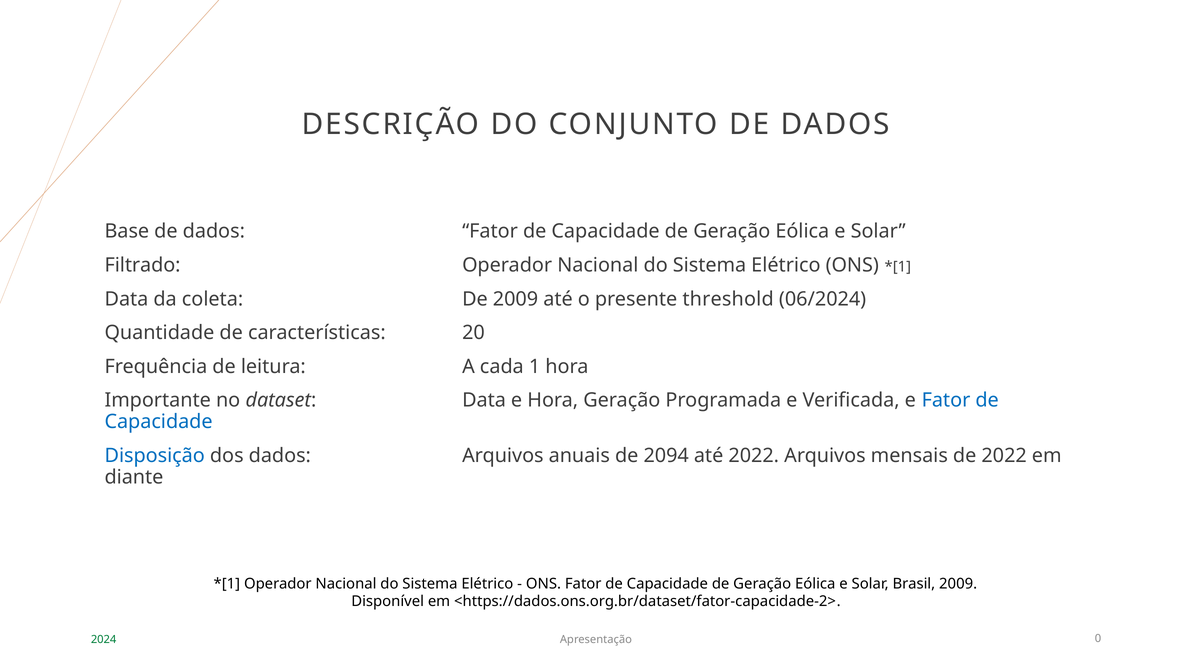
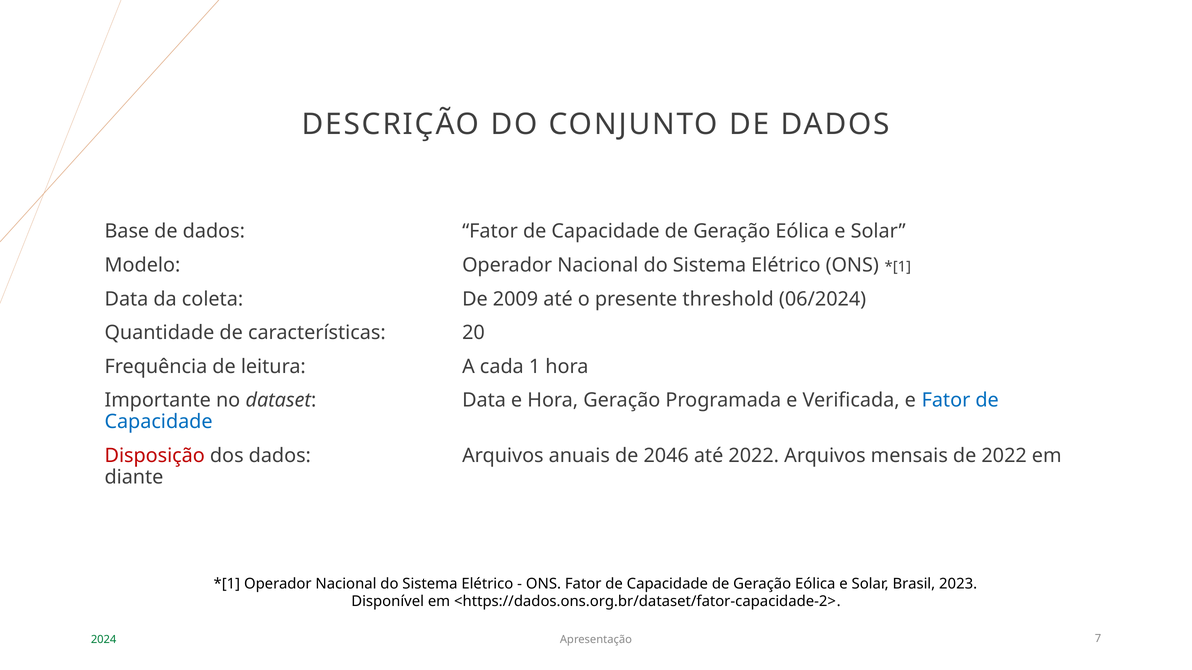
Filtrado: Filtrado -> Modelo (143, 265)
Disposição colour: blue -> red (155, 456)
2094: 2094 -> 2046 (666, 456)
Brasil 2009: 2009 -> 2023 (958, 584)
0: 0 -> 7 (1098, 639)
